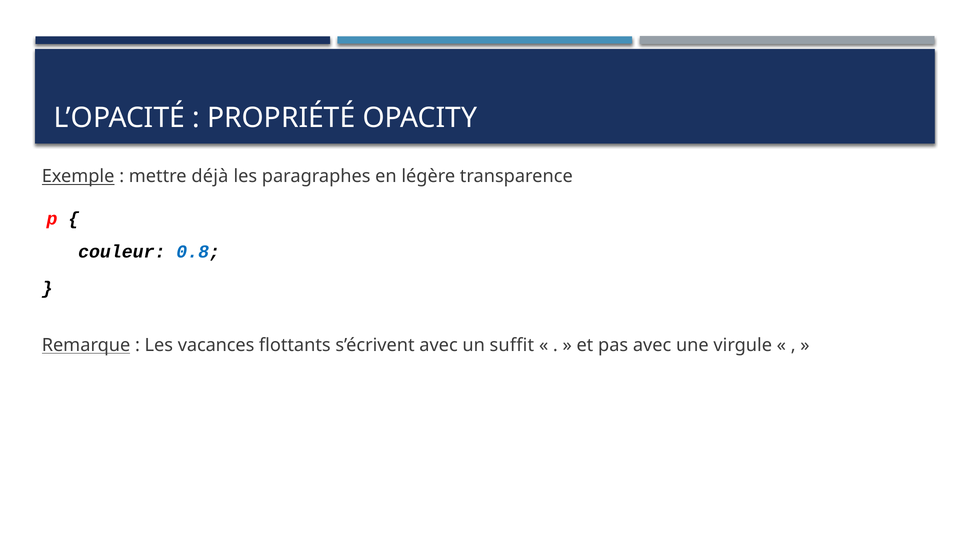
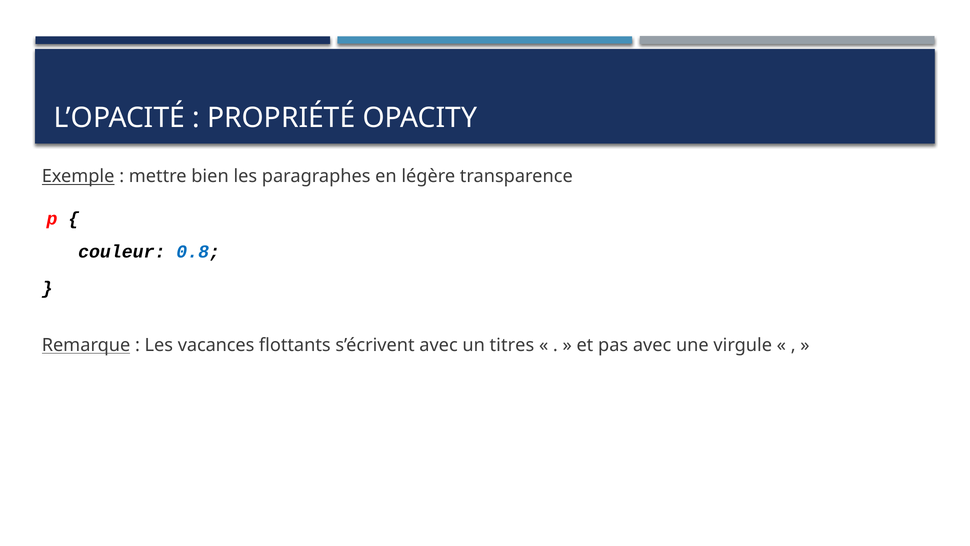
déjà: déjà -> bien (210, 176)
suffit: suffit -> titres (512, 345)
